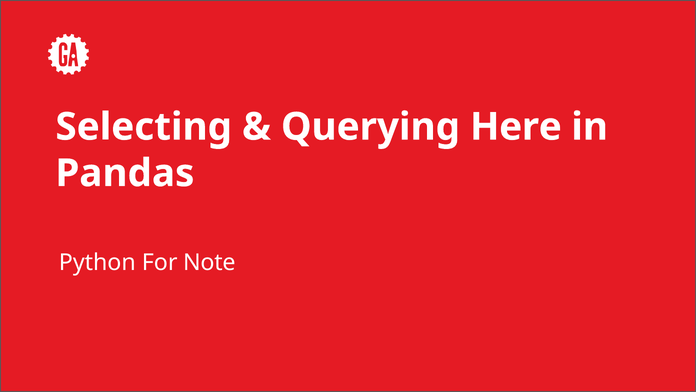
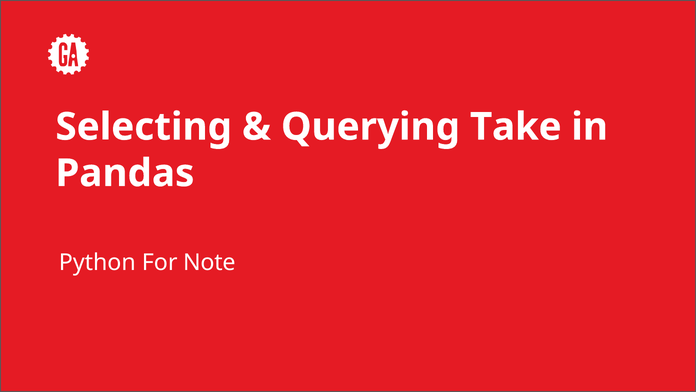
Here: Here -> Take (516, 127)
